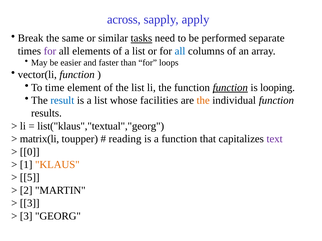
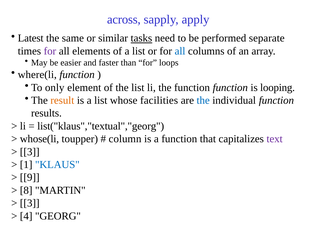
Break: Break -> Latest (31, 38)
vector(li: vector(li -> where(li (37, 75)
time: time -> only (55, 88)
function underline: present -> none (230, 88)
result colour: blue -> orange (62, 101)
the colour: orange -> blue (203, 101)
matrix(li: matrix(li -> whose(li (39, 139)
reading: reading -> column (125, 139)
0: 0 -> 3 (30, 152)
KLAUS colour: orange -> blue (57, 165)
5: 5 -> 9 (30, 178)
2: 2 -> 8 (26, 191)
3: 3 -> 4 (26, 216)
